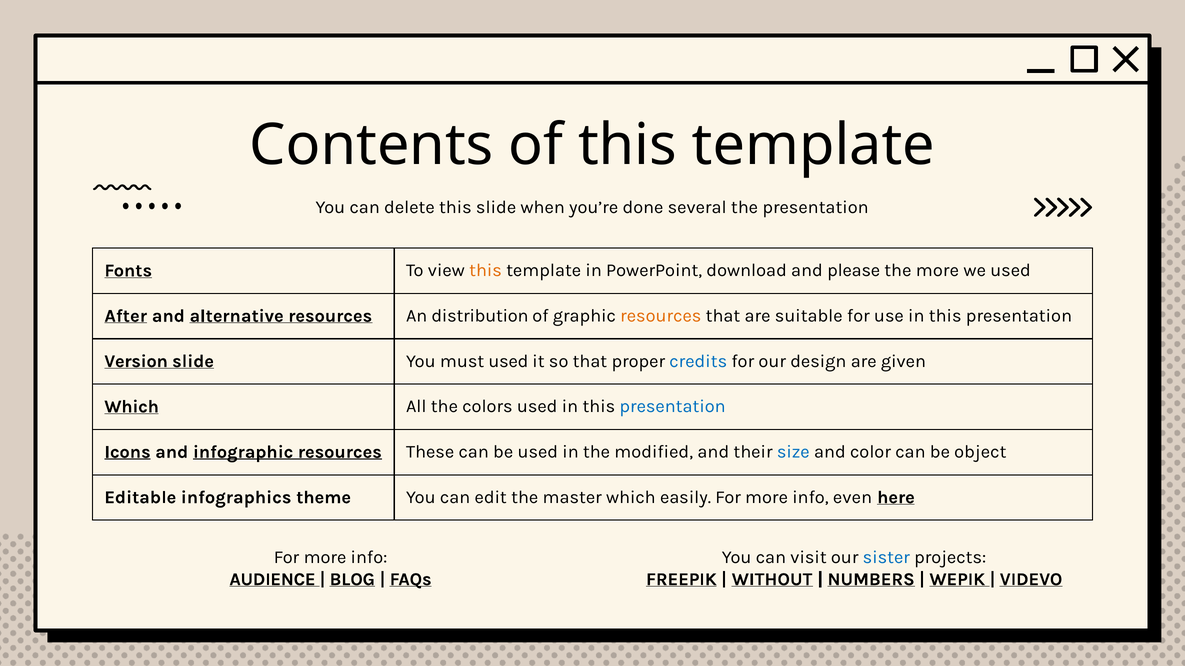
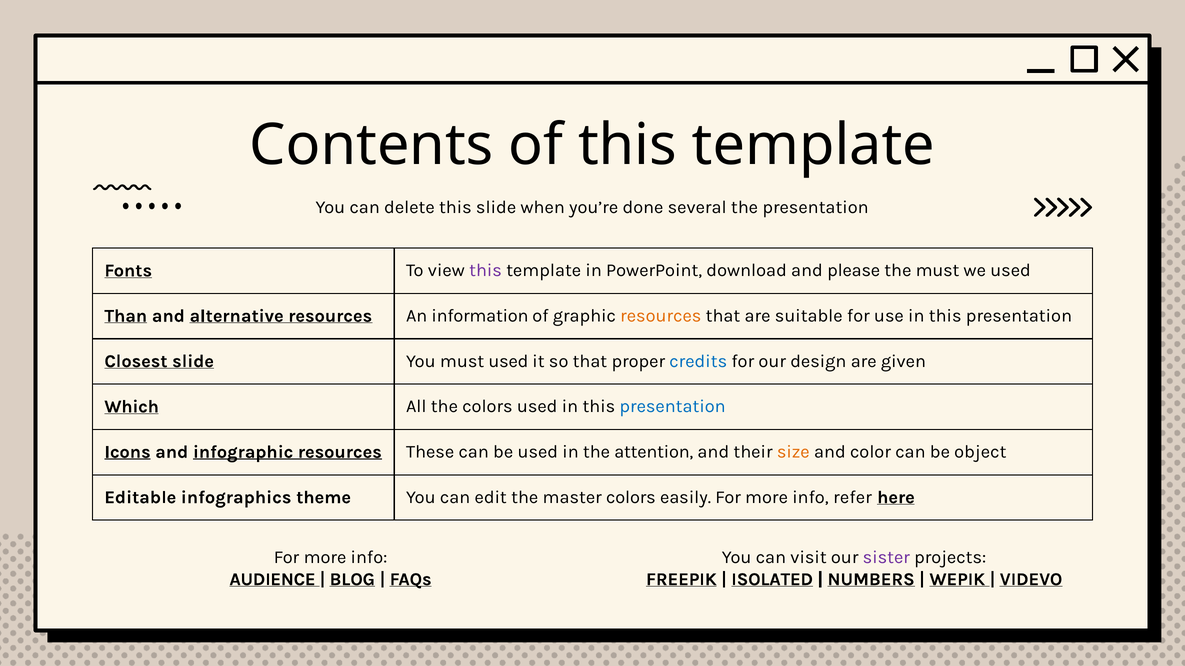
this colour: orange -> purple (486, 271)
the more: more -> must (938, 271)
After: After -> Than (126, 316)
distribution: distribution -> information (480, 316)
Version: Version -> Closest (136, 361)
modified: modified -> attention (654, 452)
size colour: blue -> orange (793, 452)
master which: which -> colors (631, 498)
even: even -> refer (853, 498)
sister colour: blue -> purple (886, 558)
WITHOUT: WITHOUT -> ISOLATED (772, 580)
